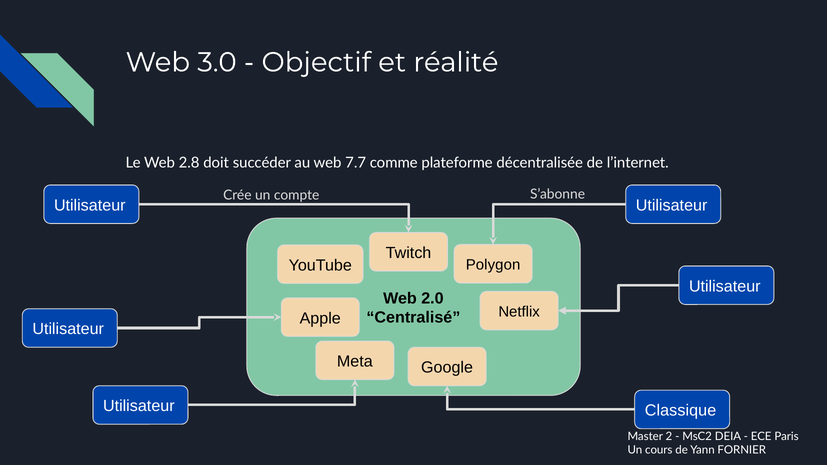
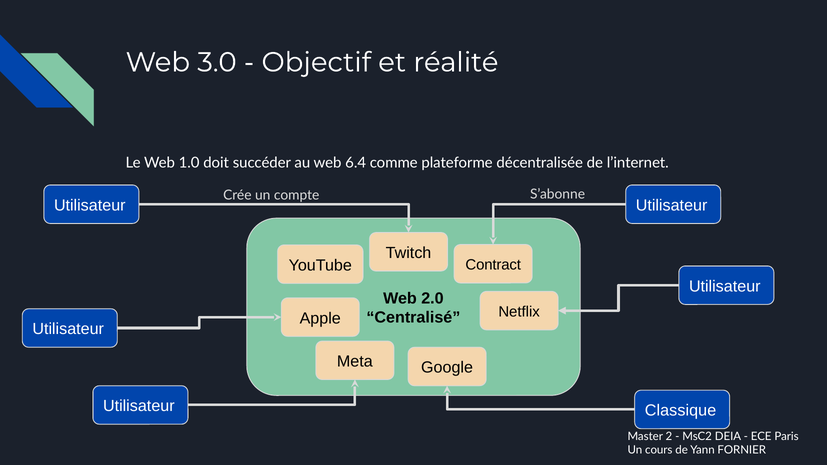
2.8: 2.8 -> 1.0 (189, 163)
7.7: 7.7 -> 6.4 (356, 163)
Polygon: Polygon -> Contract (493, 265)
